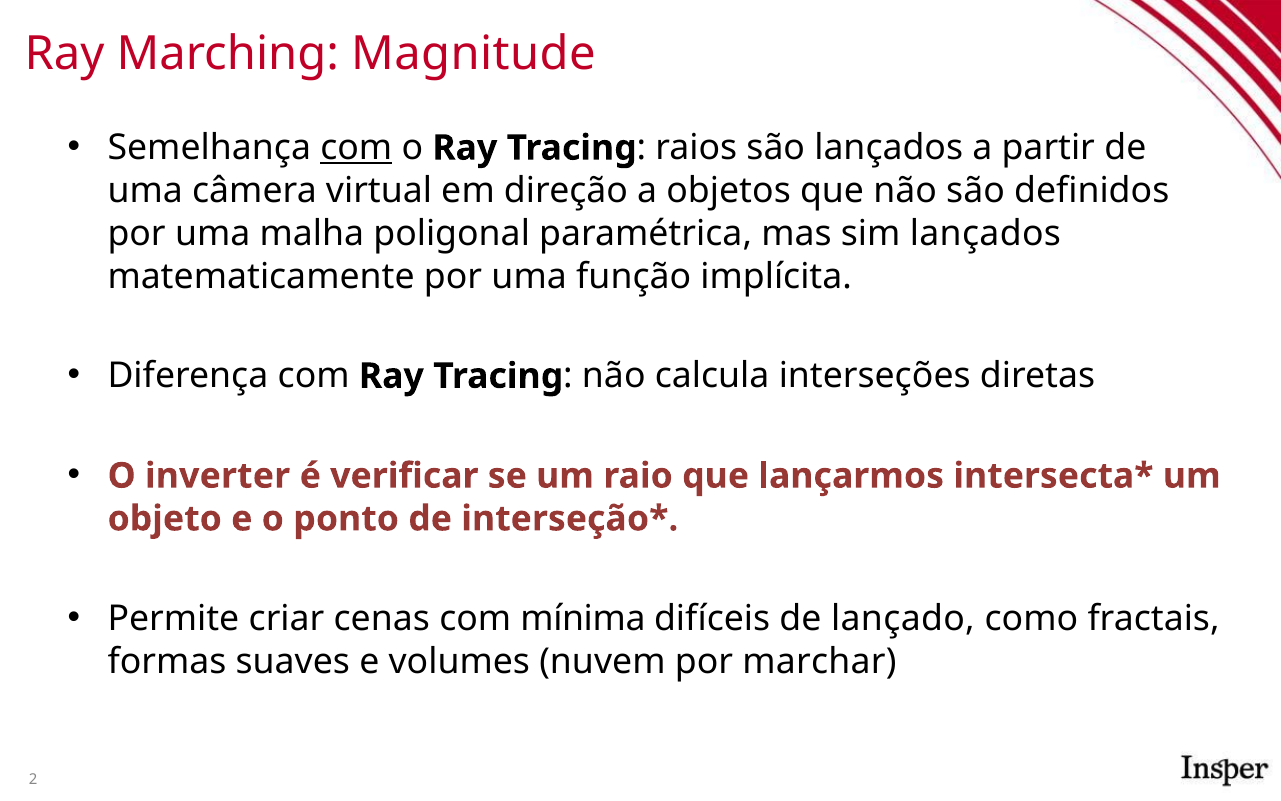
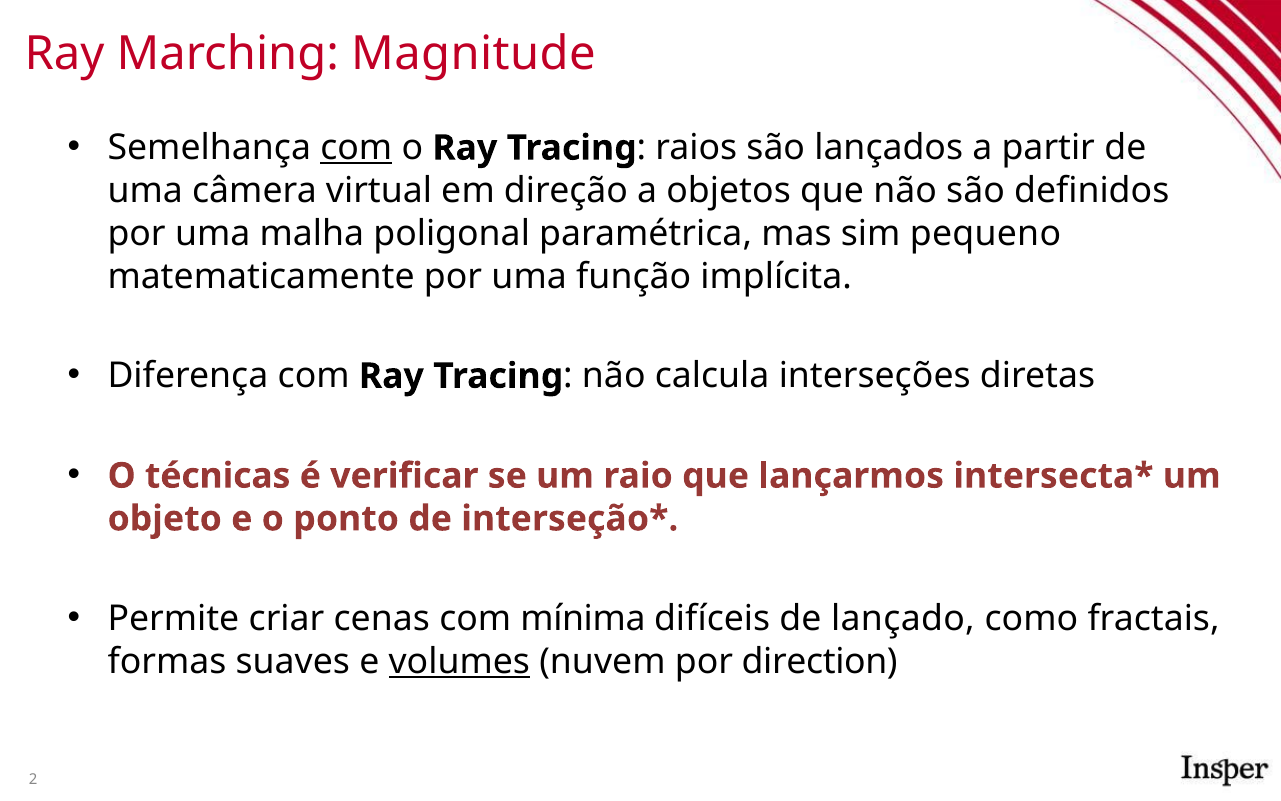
sim lançados: lançados -> pequeno (985, 233)
inverter: inverter -> técnicas (218, 476)
volumes underline: none -> present (459, 661)
marchar: marchar -> direction (820, 661)
